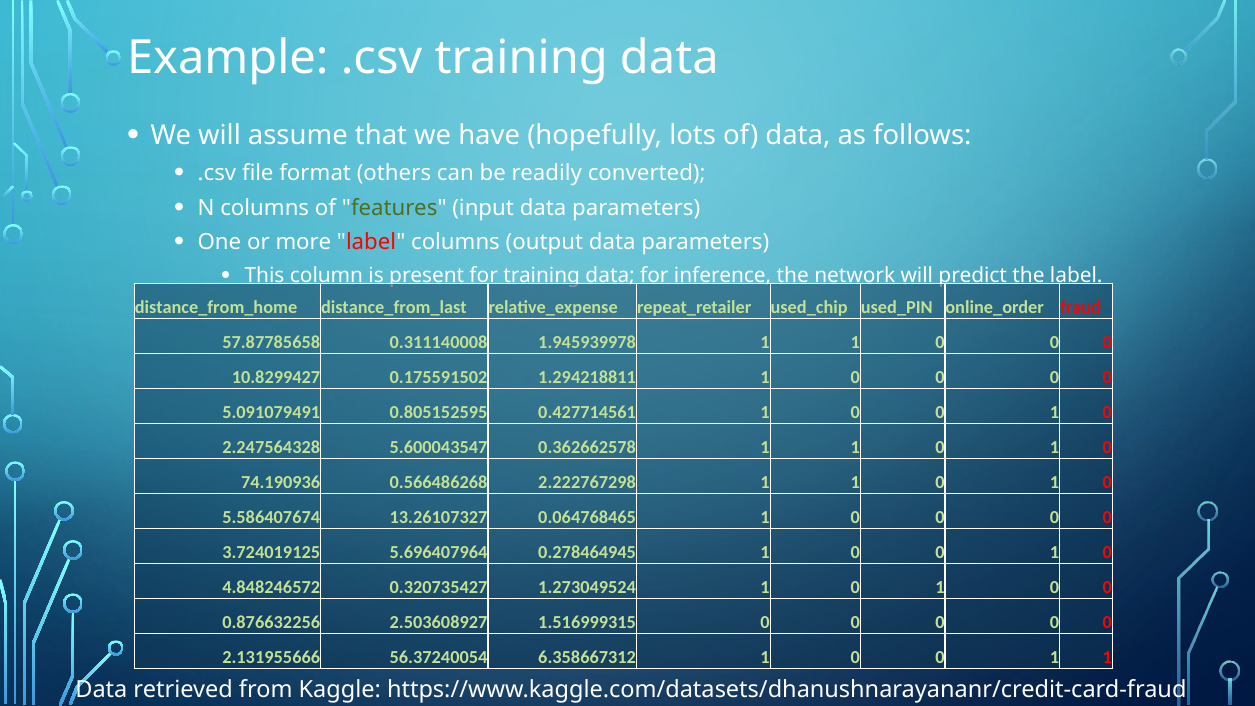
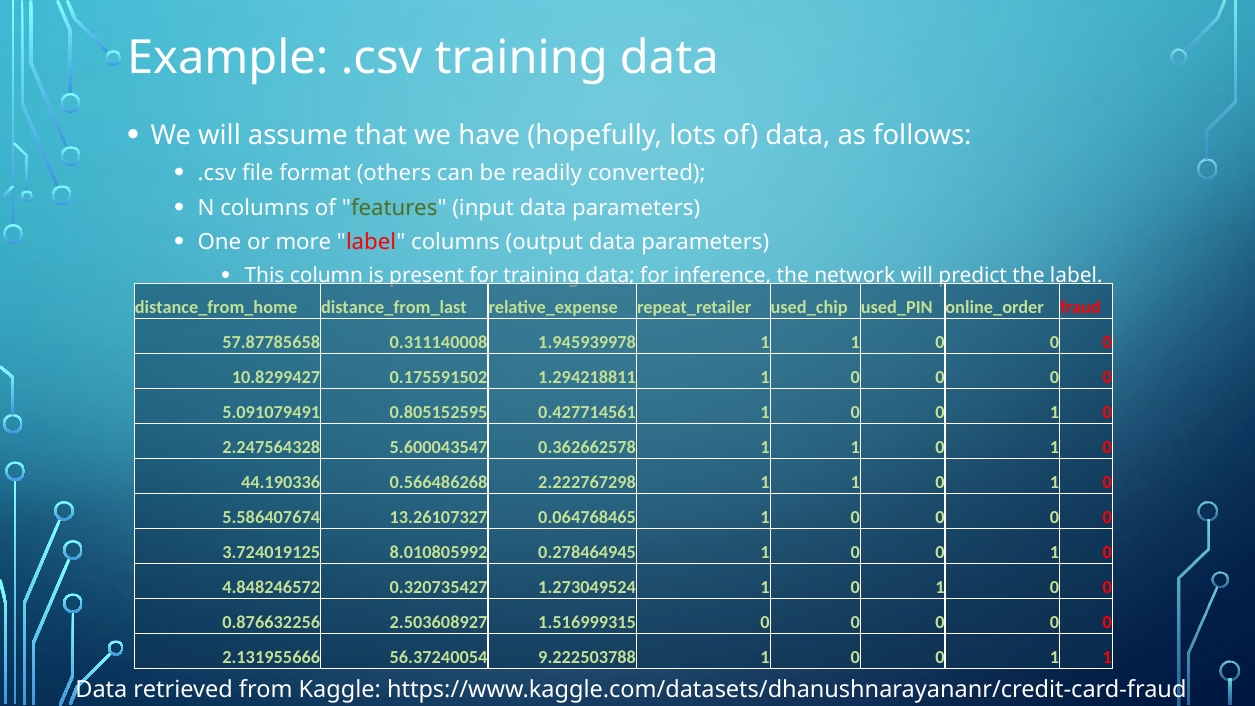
74.190936: 74.190936 -> 44.190336 (281, 483)
5.696407964: 5.696407964 -> 8.010805992 (439, 553)
6.358667312: 6.358667312 -> 9.222503788 (587, 658)
